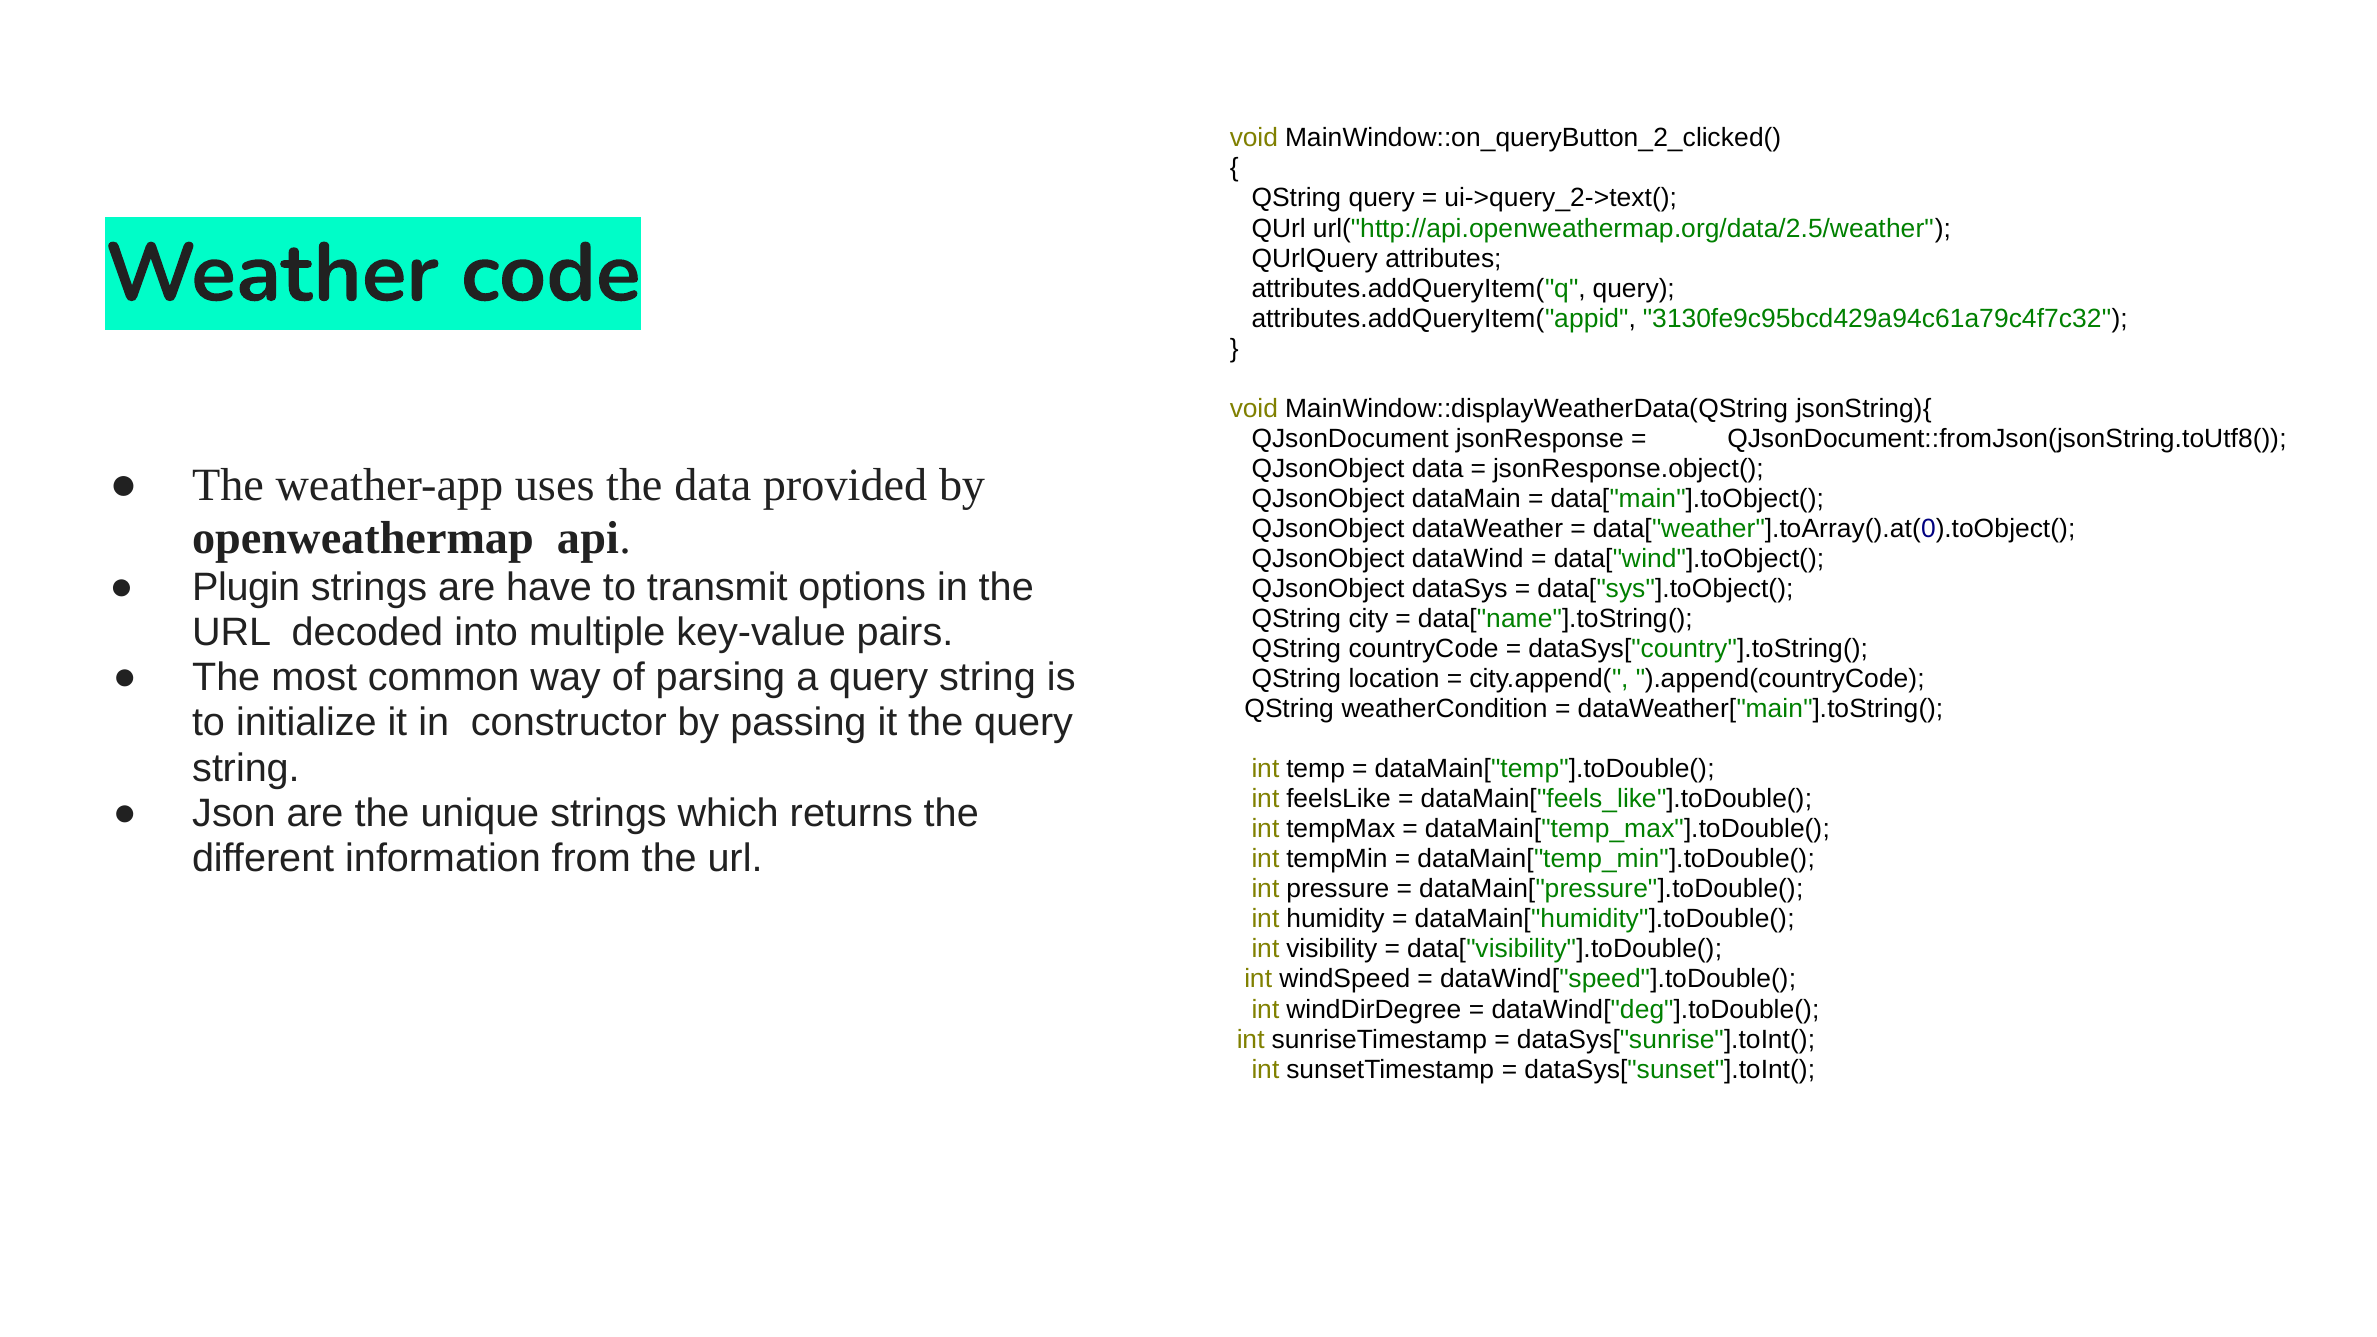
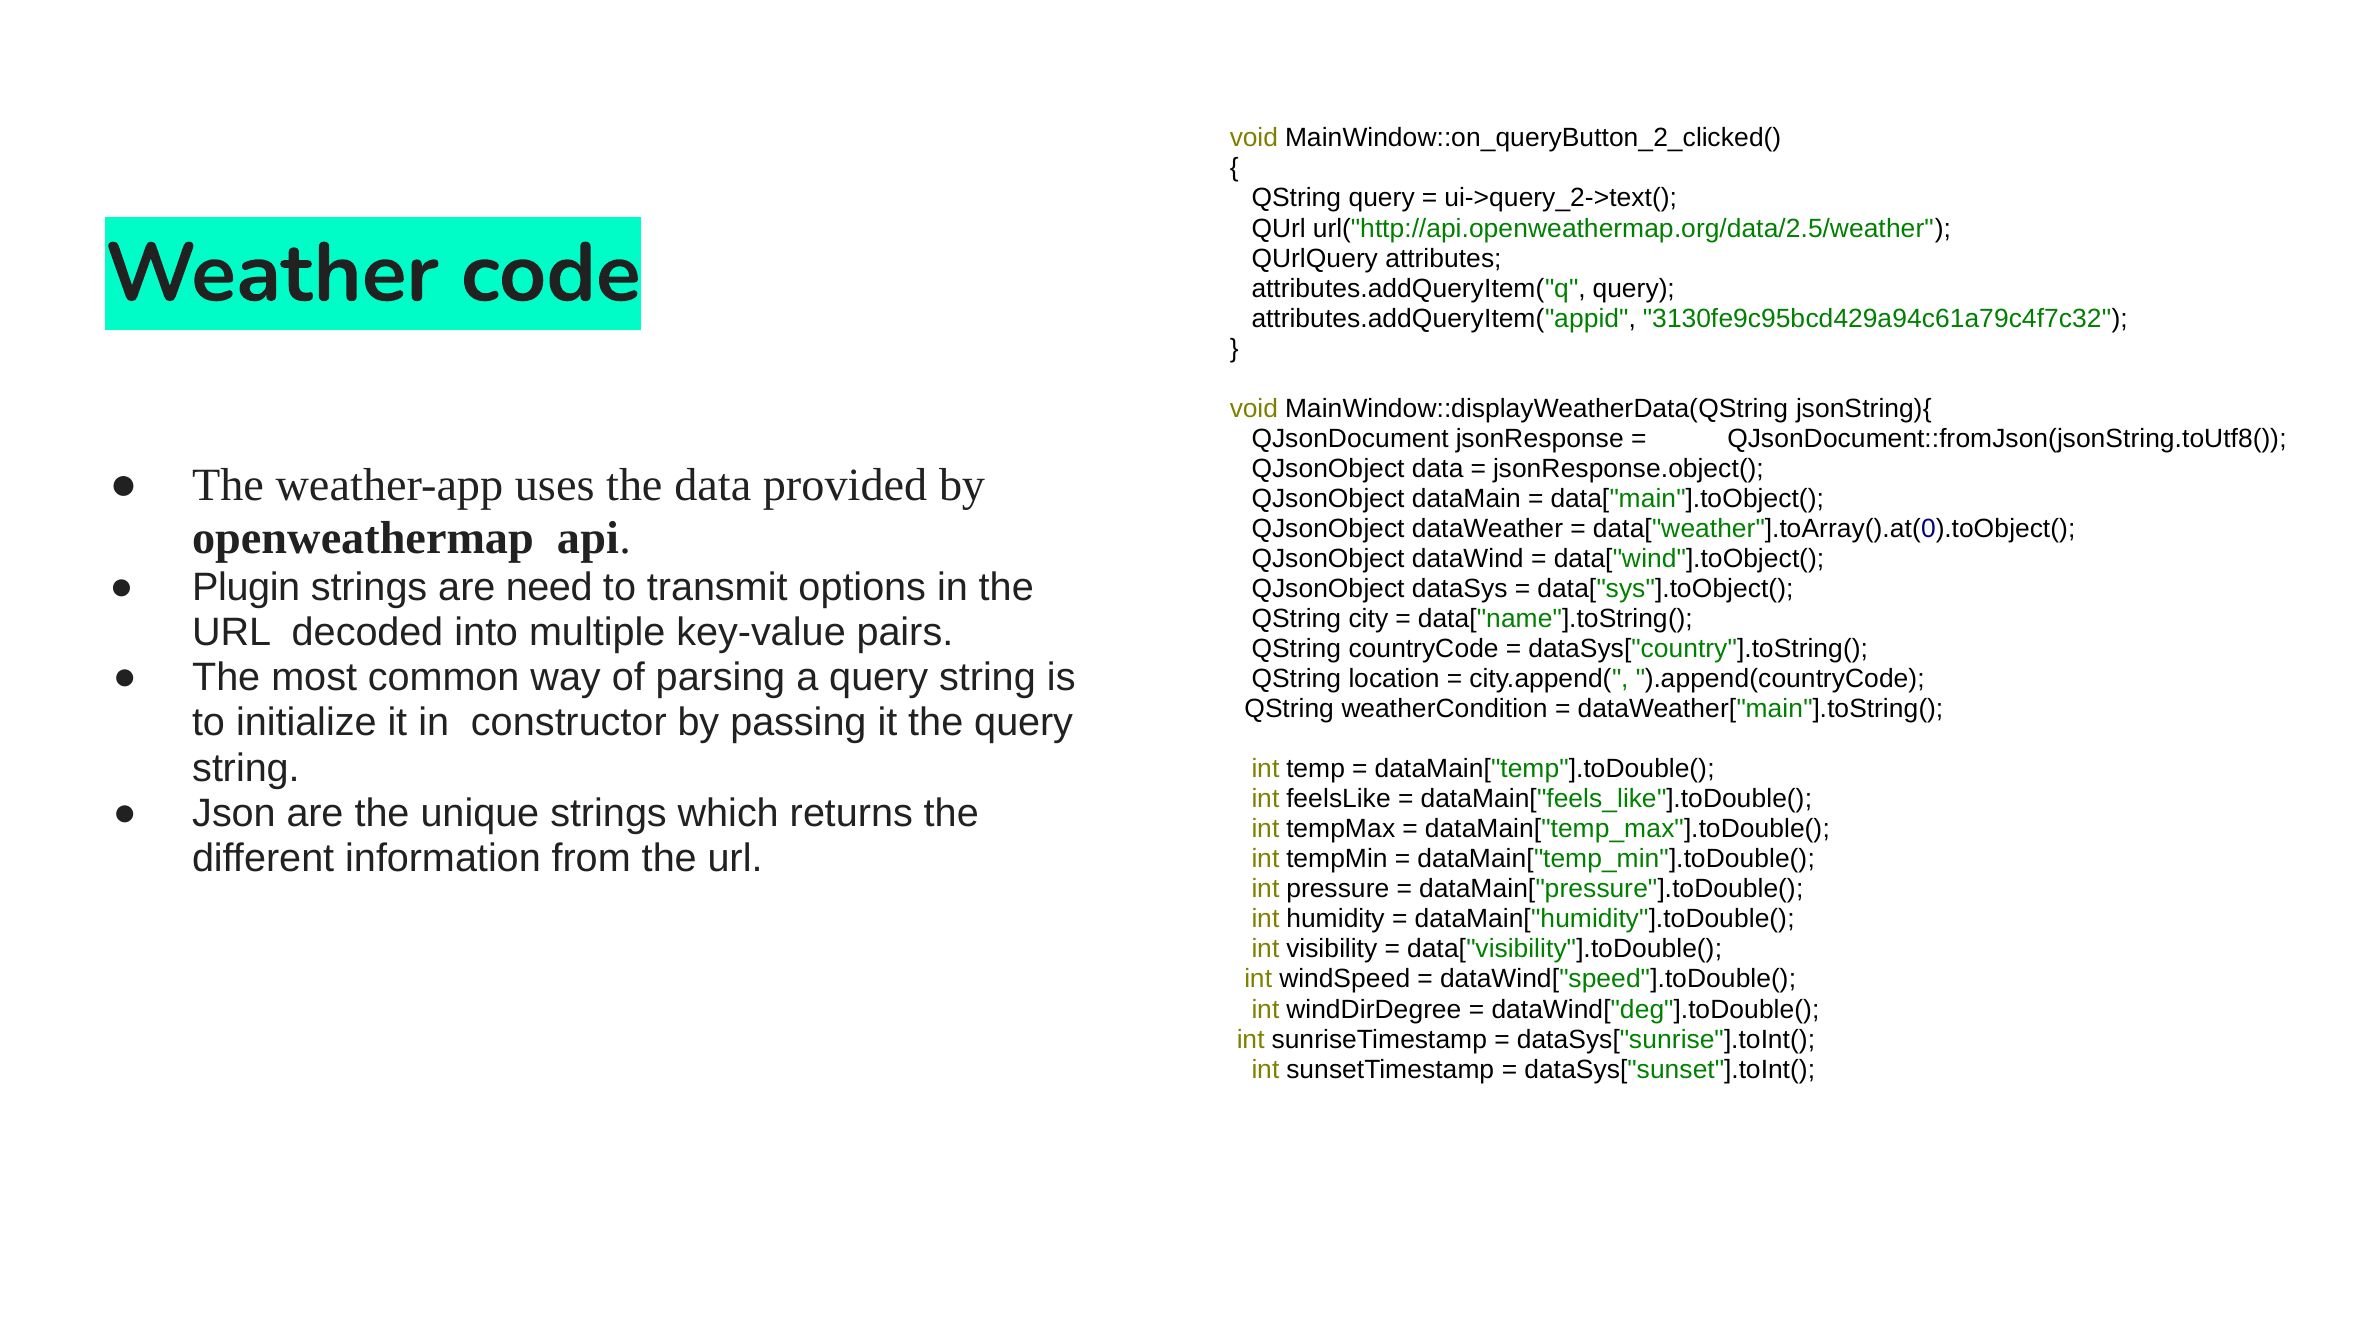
have: have -> need (549, 587)
